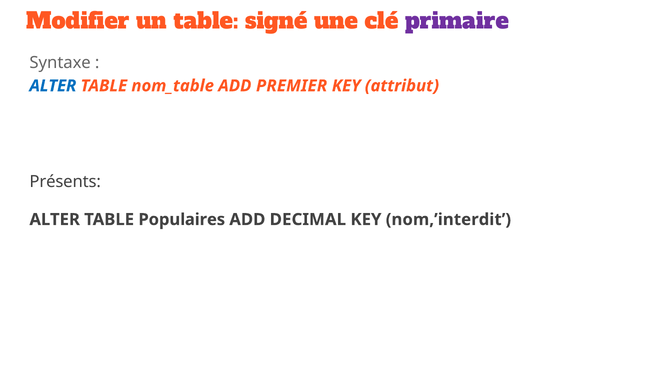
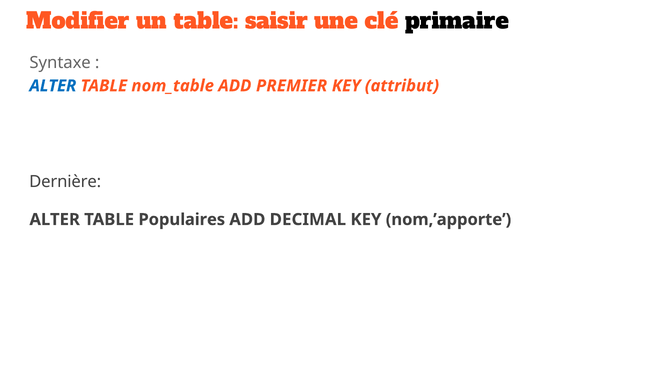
signé: signé -> saisir (277, 22)
primaire colour: purple -> black (457, 22)
Présents: Présents -> Dernière (65, 182)
nom,’interdit: nom,’interdit -> nom,’apporte (449, 219)
